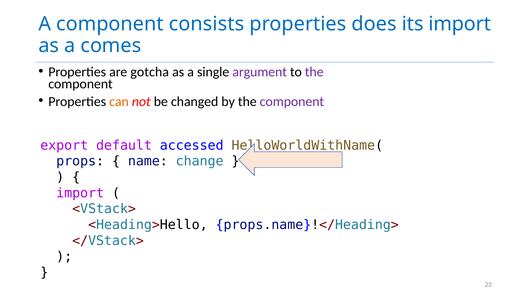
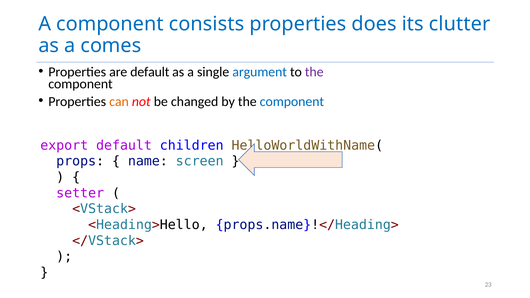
its import: import -> clutter (460, 24)
are gotcha: gotcha -> default (150, 72)
argument colour: purple -> blue (260, 72)
component colour: purple -> blue (292, 102)
accessed: accessed -> children (192, 145)
change: change -> screen (200, 161)
import: import -> setter (80, 193)
